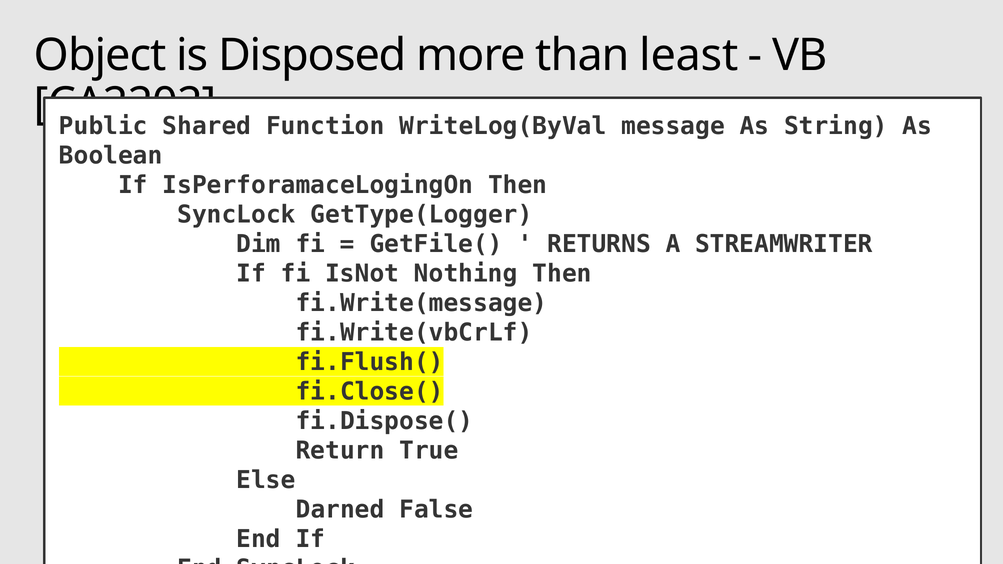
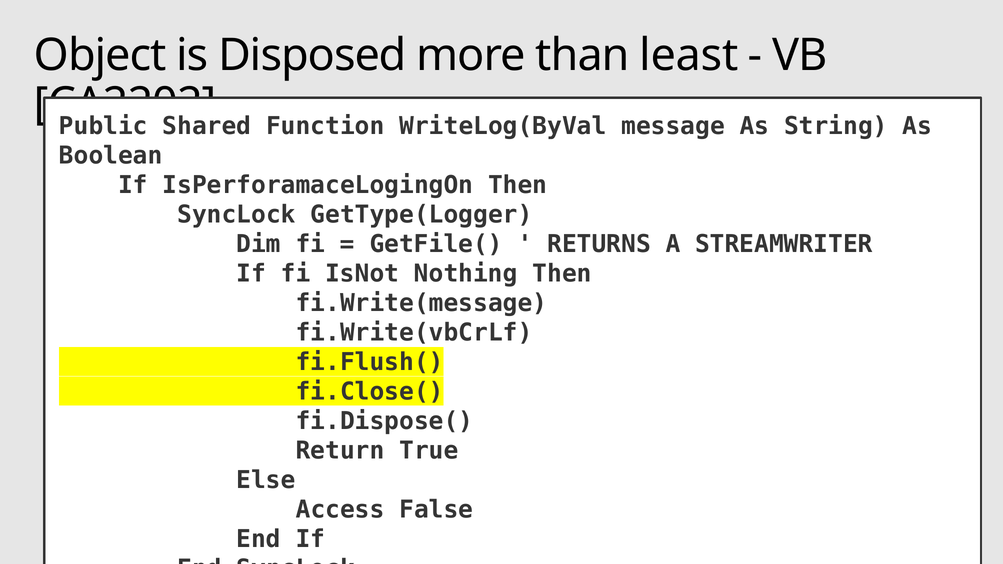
Darned: Darned -> Access (340, 510)
